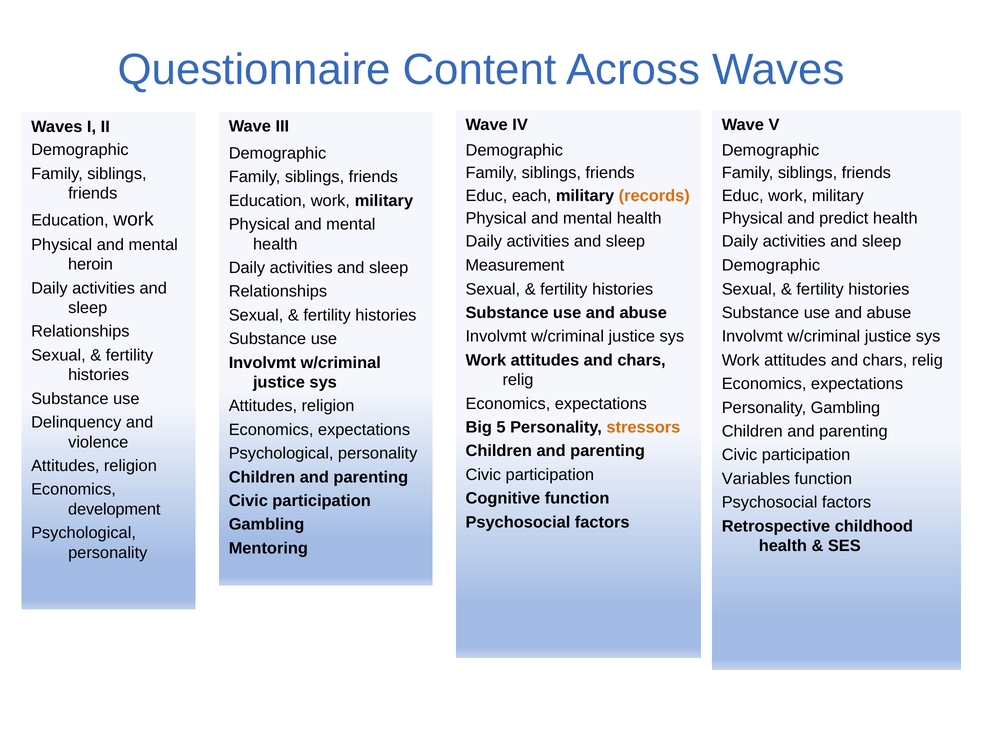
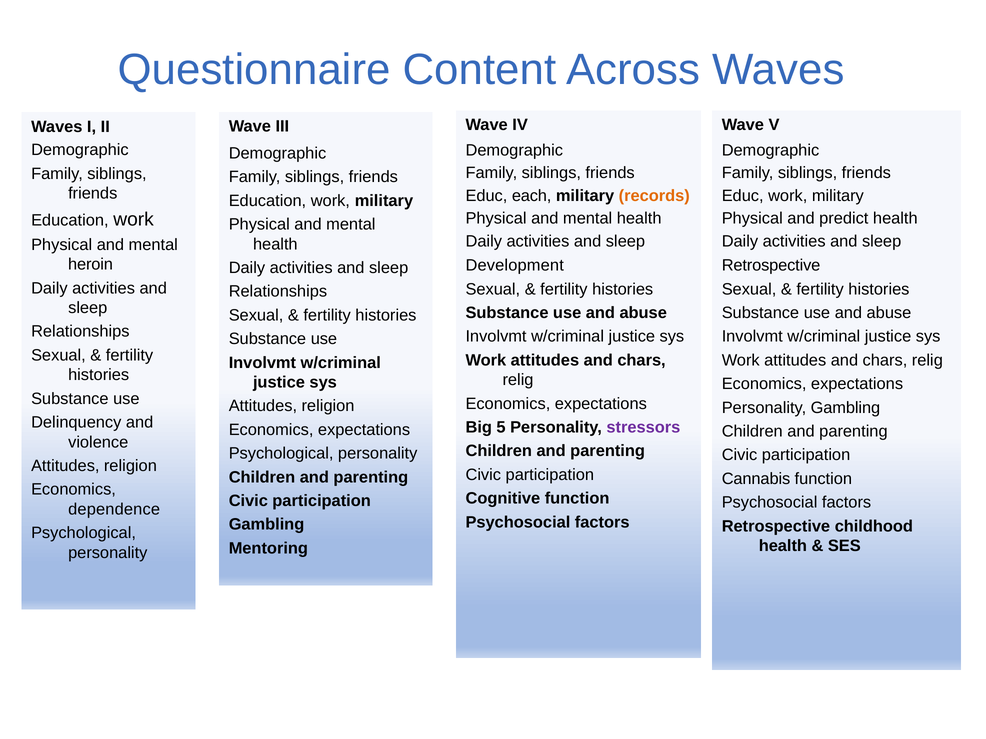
Measurement: Measurement -> Development (515, 266)
Demographic: Demographic -> Retrospective (771, 266)
stressors colour: orange -> purple (643, 428)
Variables: Variables -> Cannabis (756, 479)
development: development -> dependence (114, 510)
